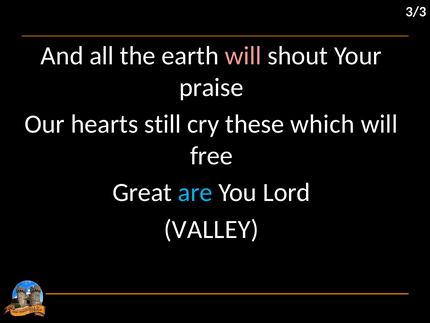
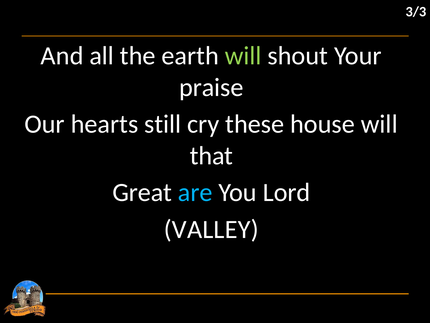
will colour: pink -> light green (243, 56)
which: which -> house (323, 124)
free: free -> that (212, 156)
